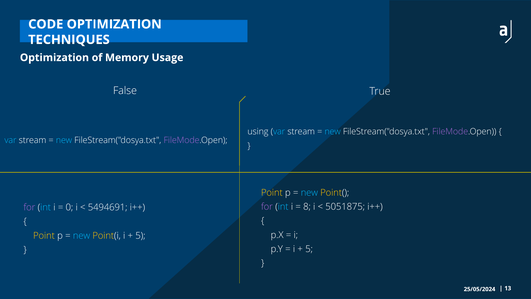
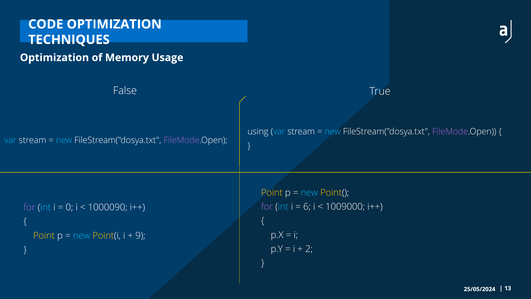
8: 8 -> 6 (307, 207)
5051875: 5051875 -> 1009000 (345, 207)
5494691: 5494691 -> 1000090 (108, 207)
5: 5 -> 9 (140, 235)
5: 5 -> 2 (309, 249)
